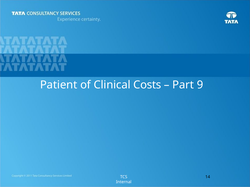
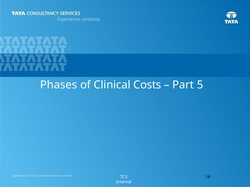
Patient: Patient -> Phases (59, 85)
9: 9 -> 5 (200, 85)
